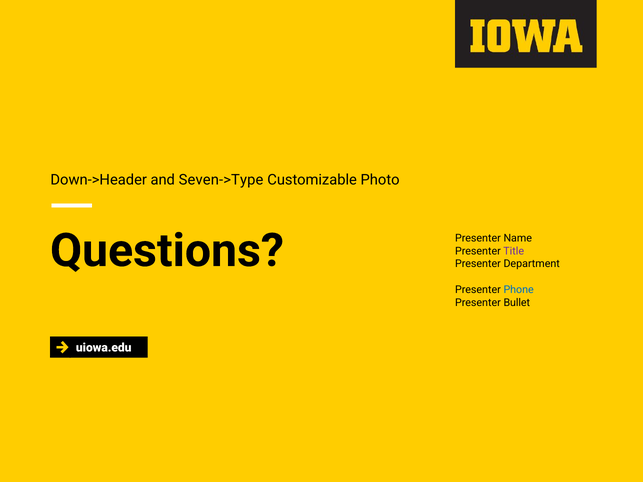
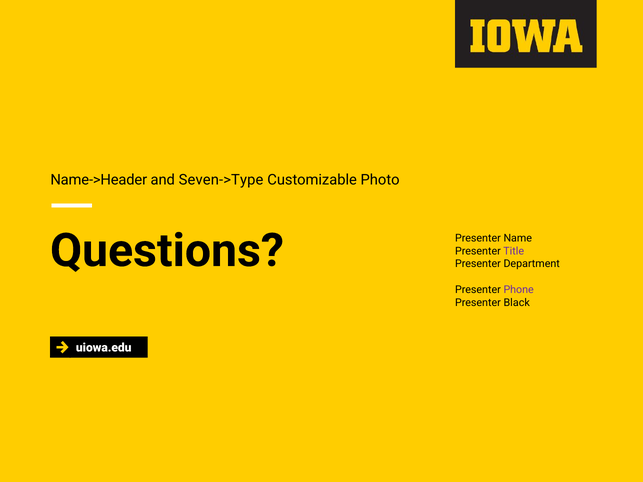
Down->Header: Down->Header -> Name->Header (99, 180)
Phone colour: blue -> purple (519, 290)
Bullet: Bullet -> Black (517, 303)
